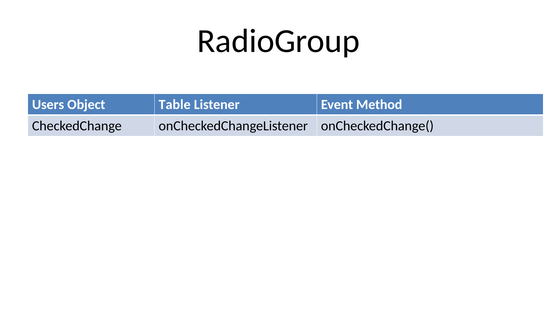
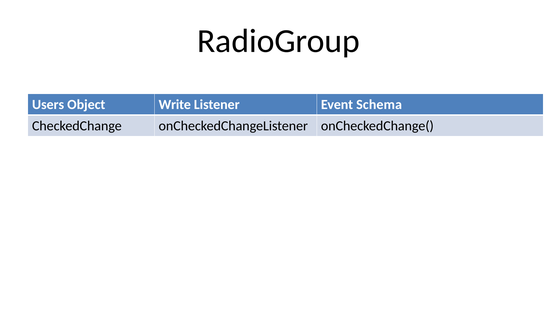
Table: Table -> Write (175, 105)
Method: Method -> Schema (379, 105)
